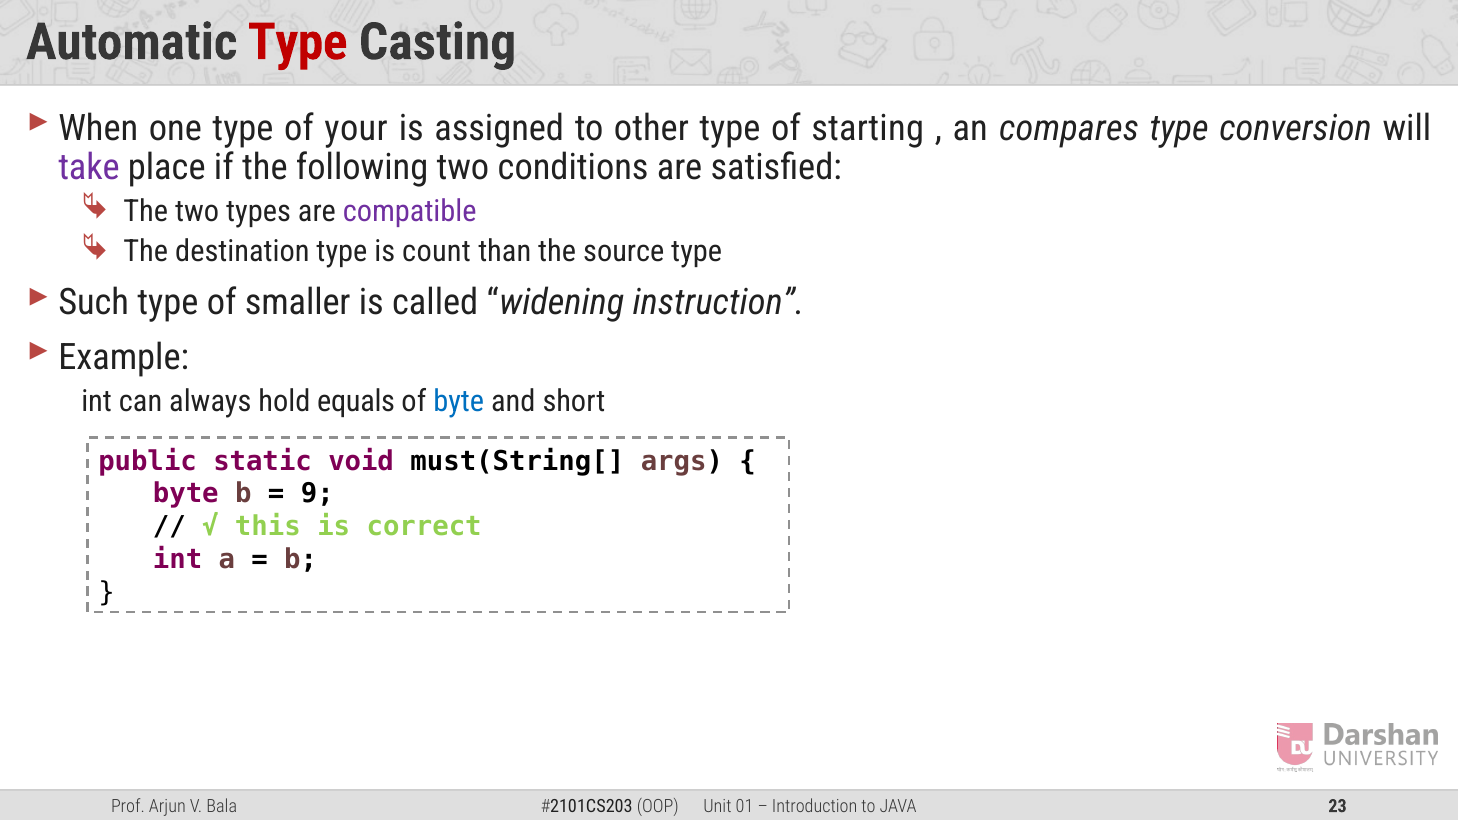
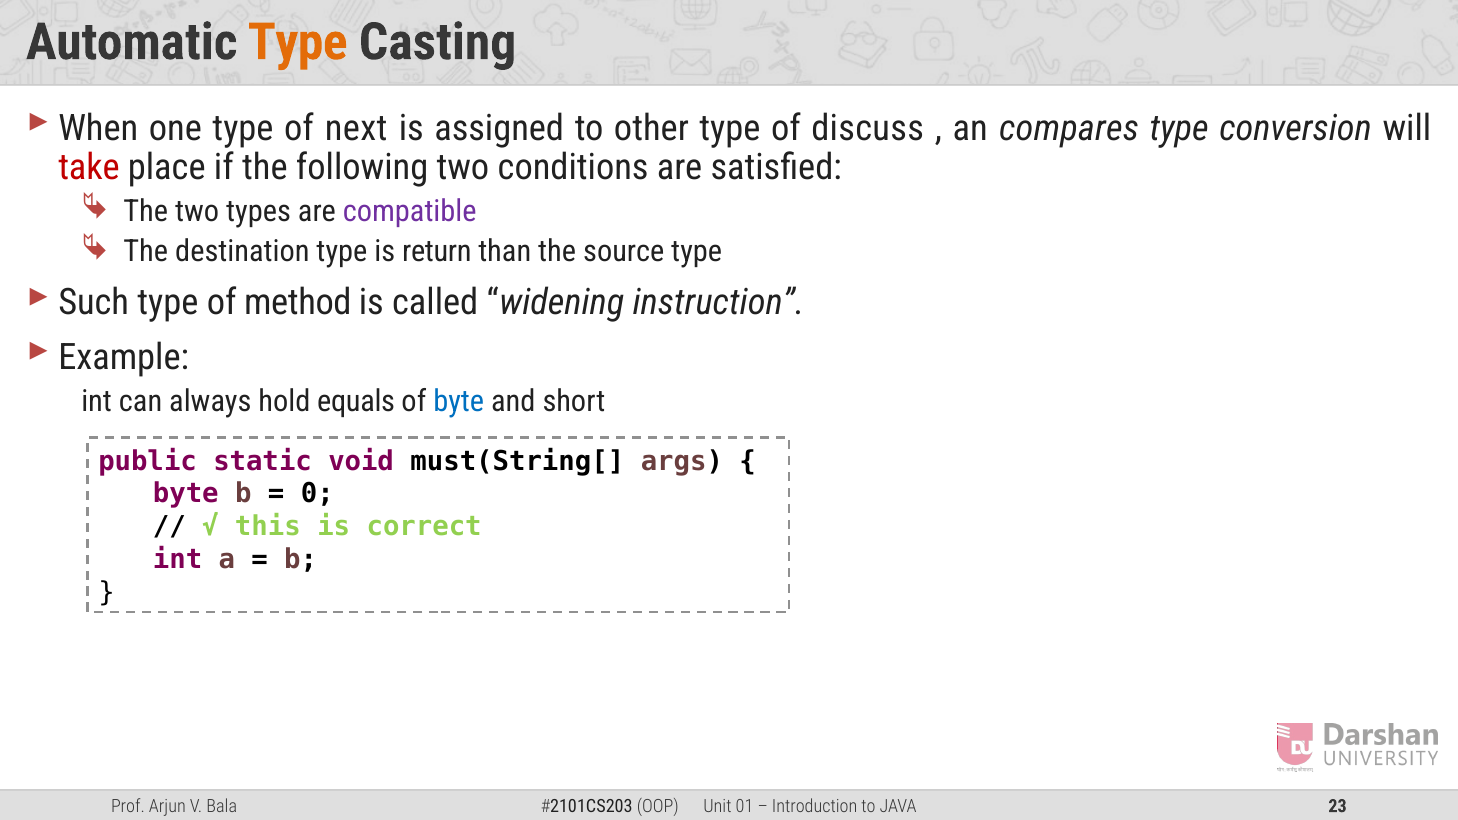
Type colour: red -> orange (298, 42)
your: your -> next (356, 128)
starting: starting -> discuss (868, 128)
take colour: purple -> red (89, 168)
count: count -> return (437, 252)
smaller: smaller -> method (298, 303)
9: 9 -> 0 (317, 494)
